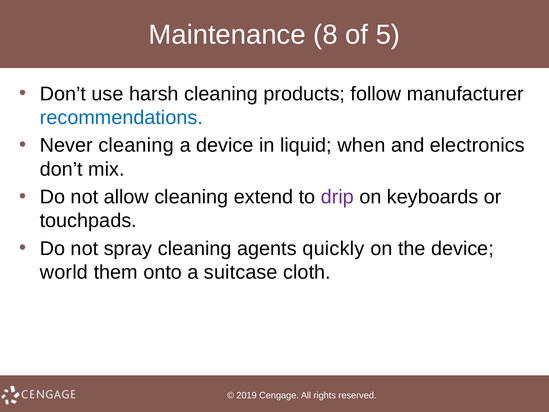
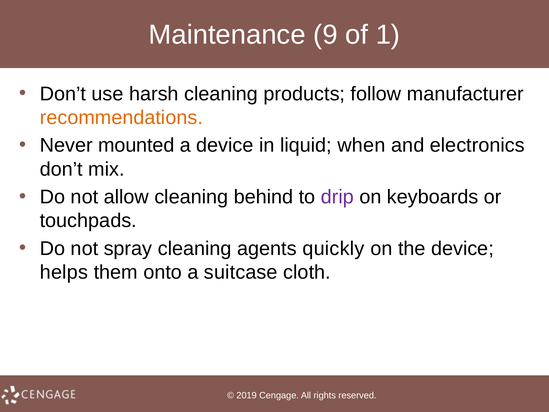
8: 8 -> 9 (325, 35)
5: 5 -> 1 (388, 35)
recommendations colour: blue -> orange (121, 118)
Never cleaning: cleaning -> mounted (136, 145)
extend: extend -> behind (264, 197)
world: world -> helps (64, 272)
